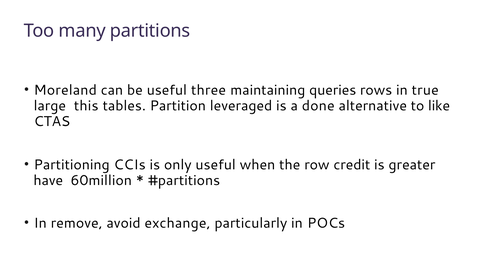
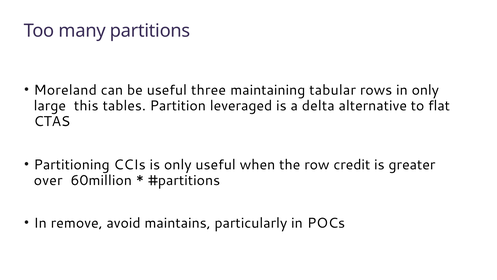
queries: queries -> tabular (333, 90)
in true: true -> only (425, 90)
done: done -> delta (318, 106)
like: like -> flat (439, 106)
have: have -> over (48, 180)
exchange: exchange -> maintains (178, 223)
